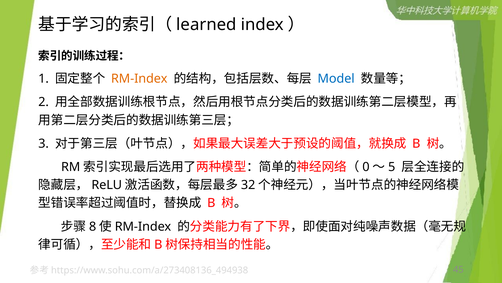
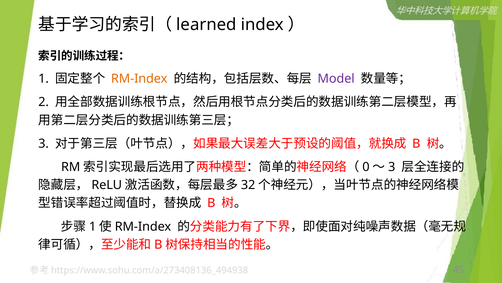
Model colour: blue -> purple (336, 79)
5: 5 -> 3 (392, 167)
8: 8 -> 1 (93, 226)
